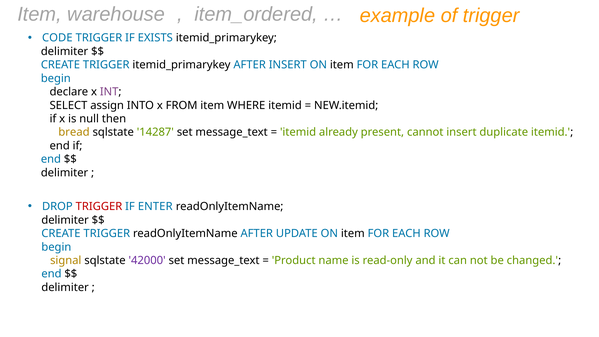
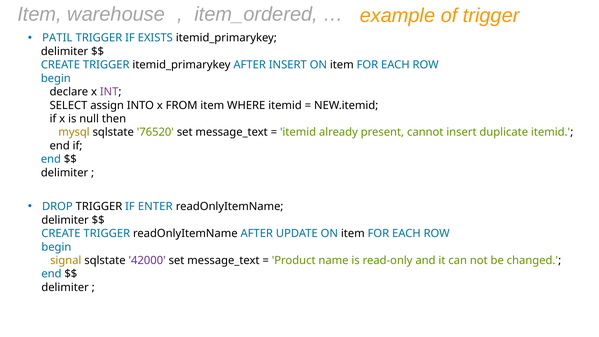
CODE: CODE -> PATIL (57, 38)
bread: bread -> mysql (74, 132)
14287: 14287 -> 76520 (155, 132)
TRIGGER colour: red -> black (99, 206)
